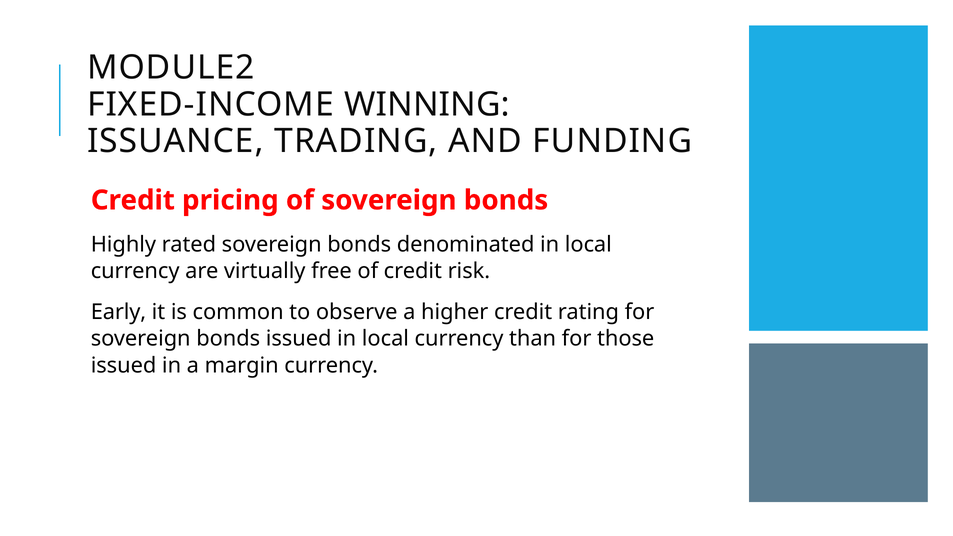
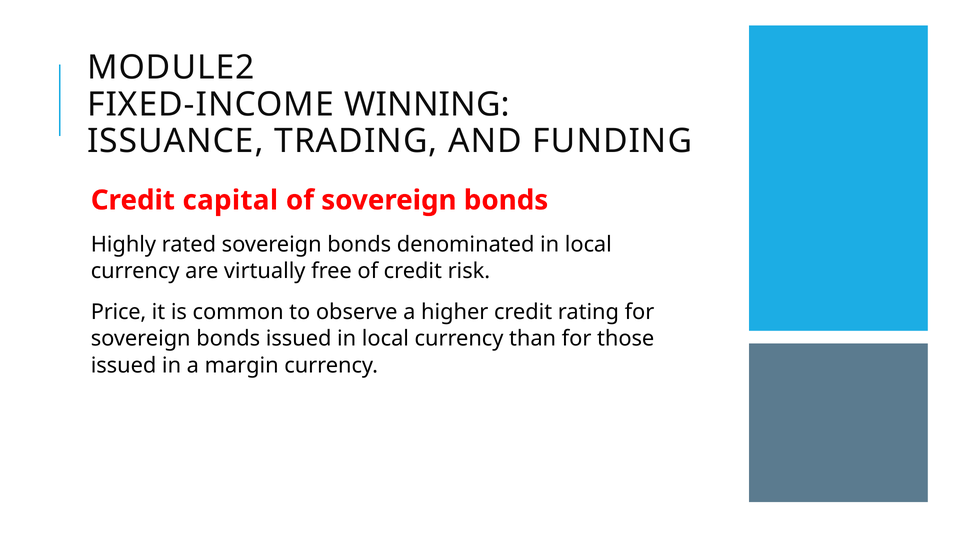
pricing: pricing -> capital (230, 200)
Early: Early -> Price (119, 312)
